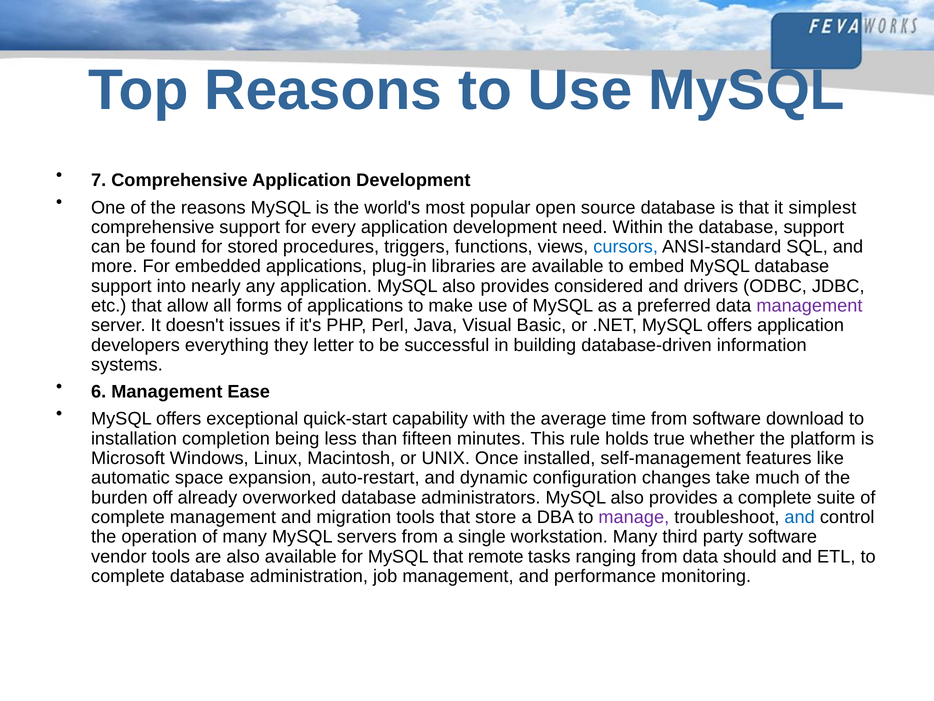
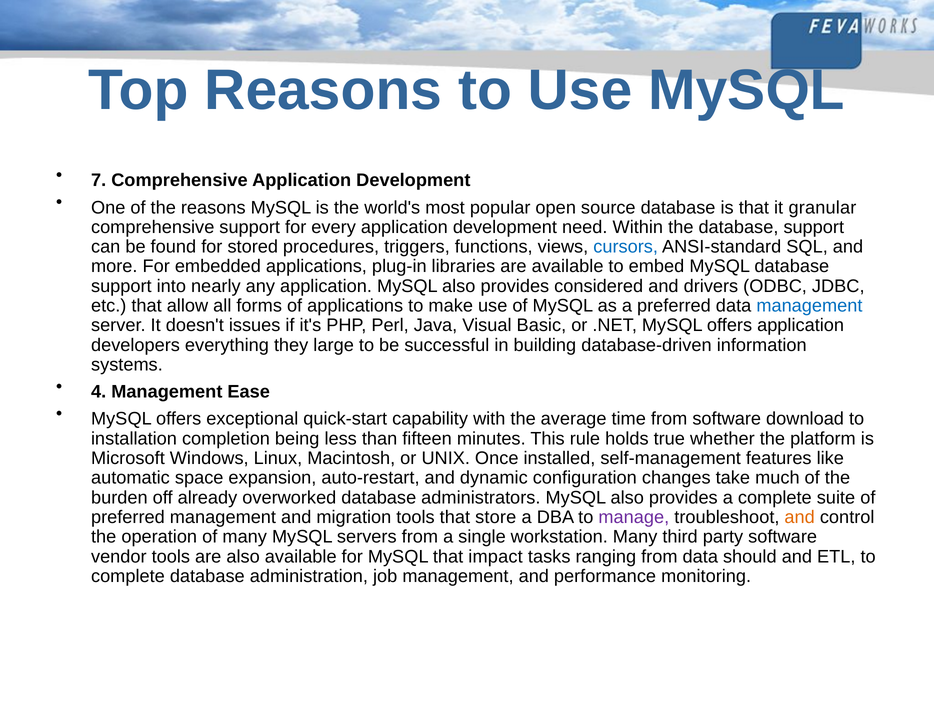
simplest: simplest -> granular (822, 207)
management colour: purple -> blue (809, 306)
letter: letter -> large (334, 345)
6: 6 -> 4 (99, 392)
complete: complete -> preferred (128, 517)
and colour: blue -> orange (800, 517)
remote: remote -> impact (496, 556)
